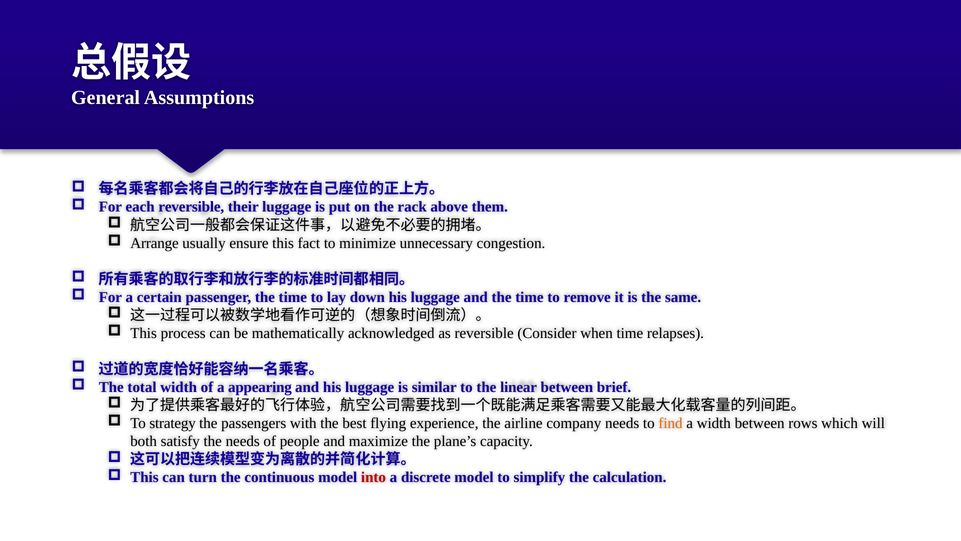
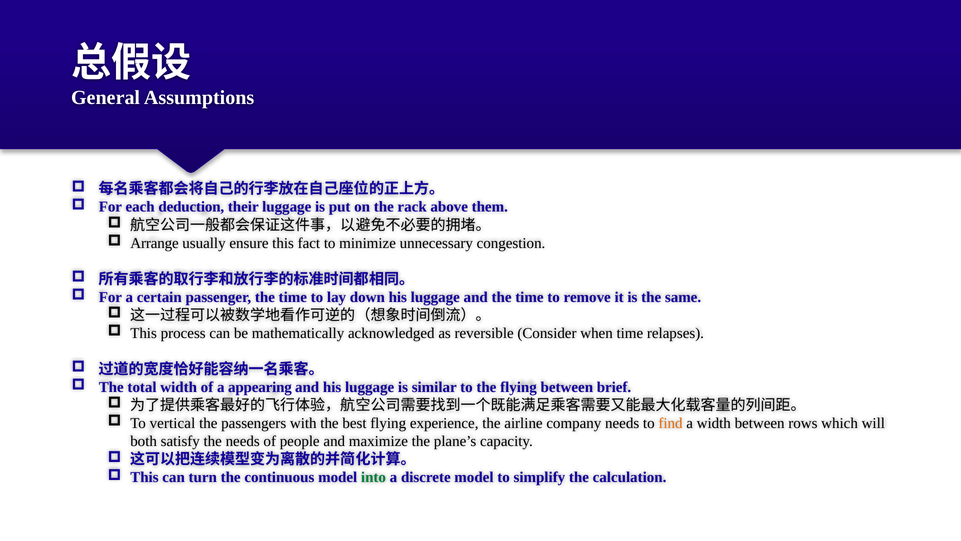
each reversible: reversible -> deduction (191, 207)
the linear: linear -> flying (519, 387)
strategy: strategy -> vertical (172, 423)
into colour: red -> green (373, 477)
